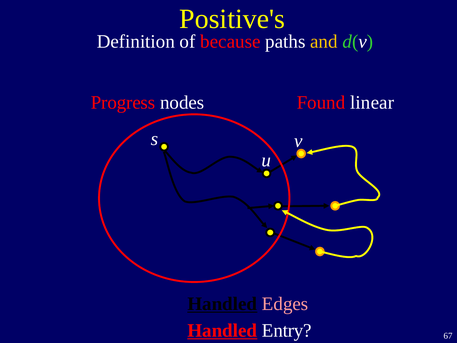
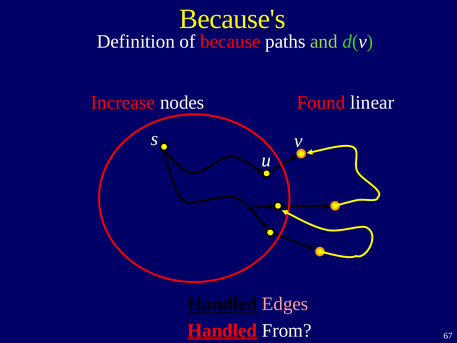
Positive's: Positive's -> Because's (232, 19)
and colour: yellow -> light green (324, 42)
Progress: Progress -> Increase (123, 103)
Entry: Entry -> From (287, 330)
